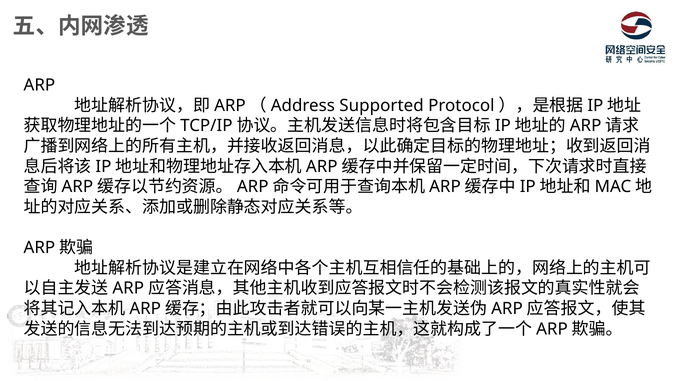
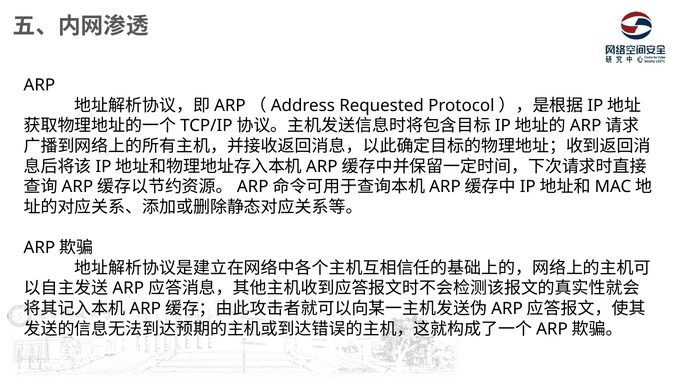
Supported: Supported -> Requested (382, 106)
